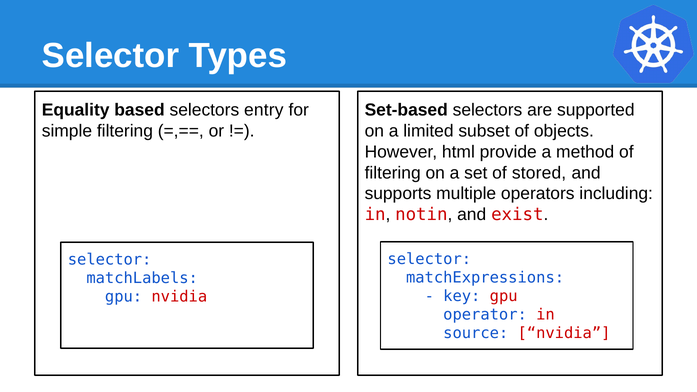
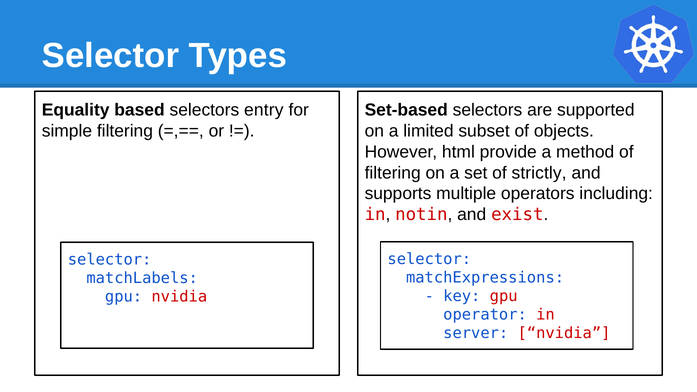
stored: stored -> strictly (539, 173)
source: source -> server (476, 333)
